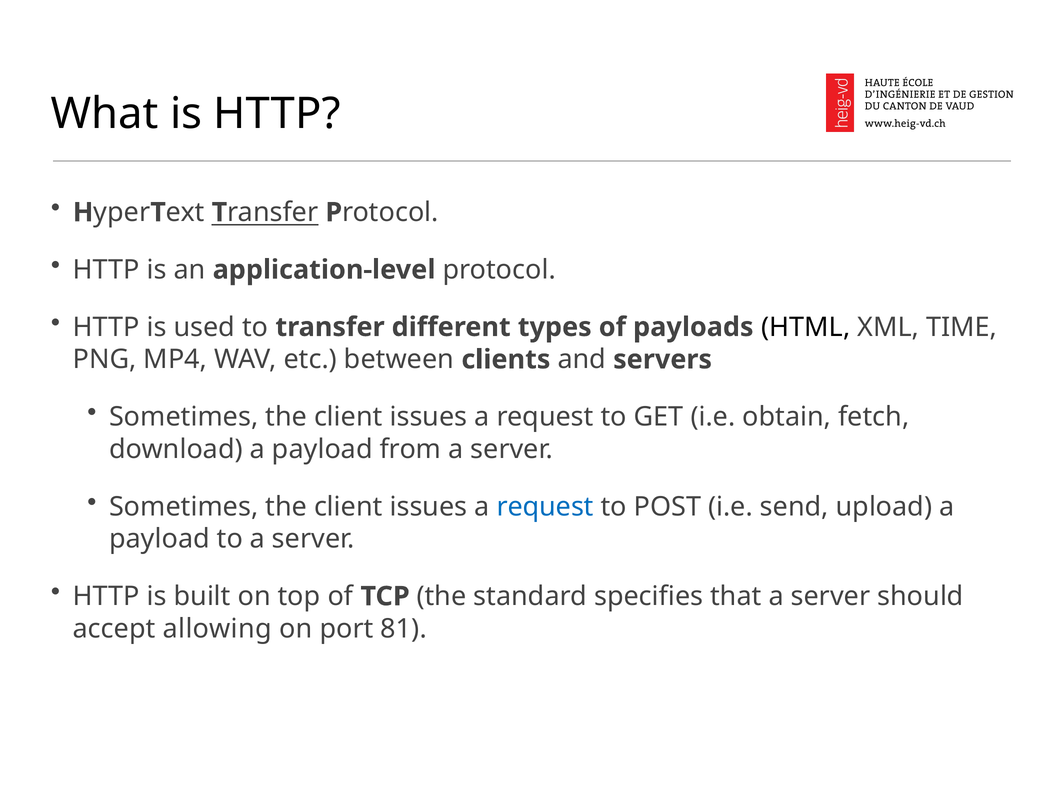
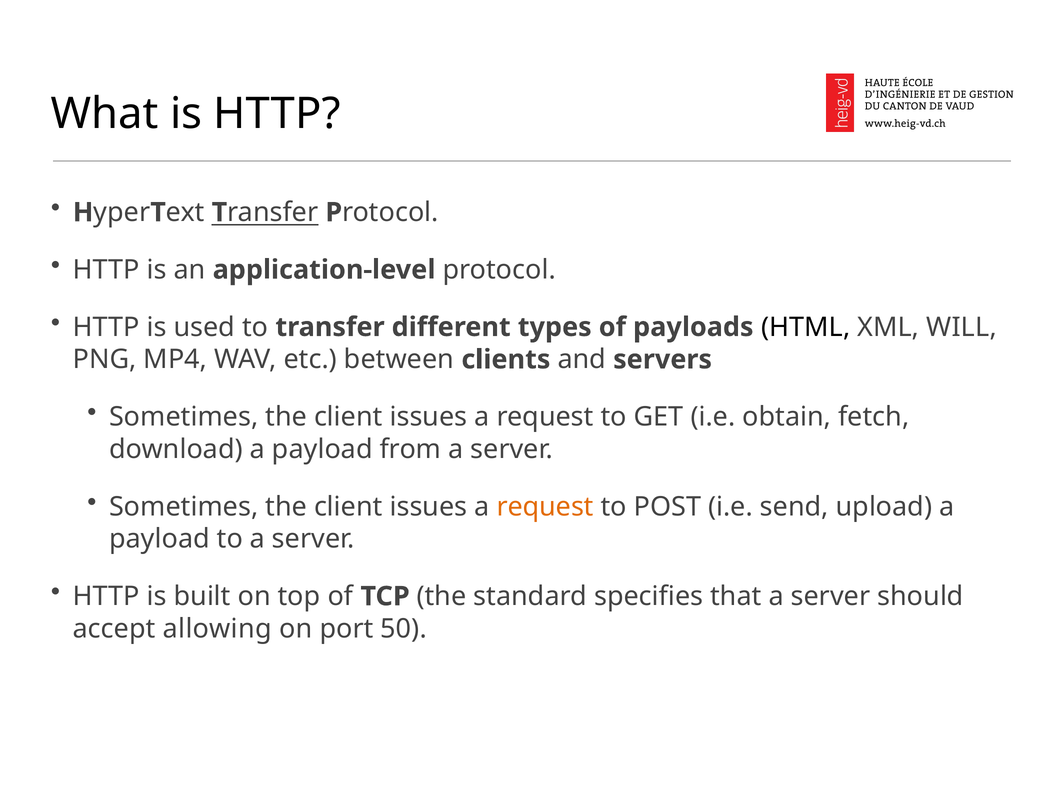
TIME: TIME -> WILL (962, 327)
request colour: blue -> orange (545, 507)
81: 81 -> 50 (404, 629)
